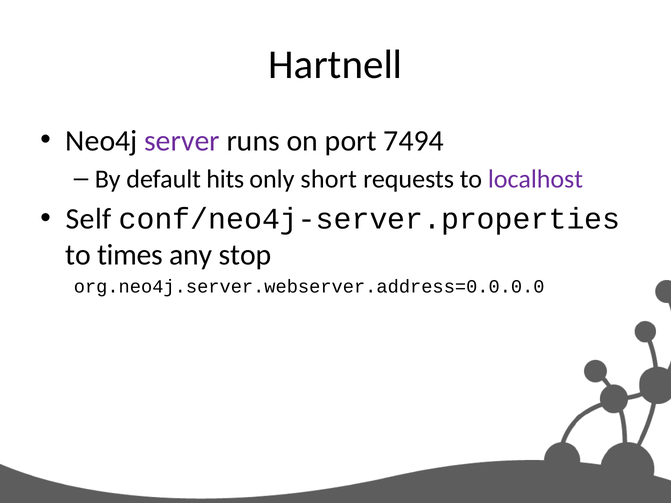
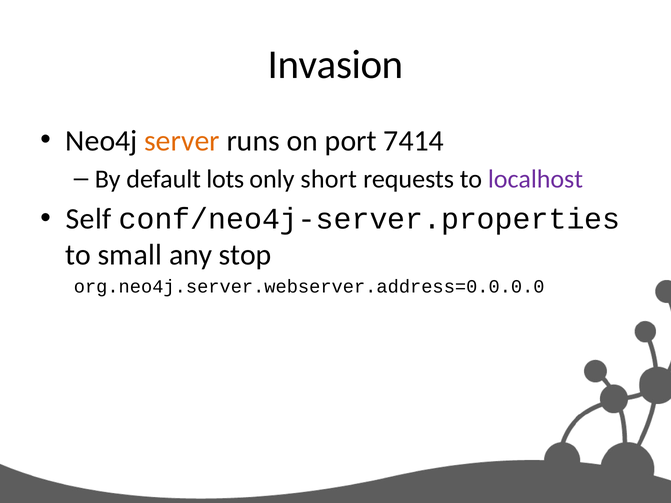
Hartnell: Hartnell -> Invasion (336, 65)
server colour: purple -> orange (182, 141)
7494: 7494 -> 7414 (414, 141)
hits: hits -> lots (225, 179)
times: times -> small (130, 255)
